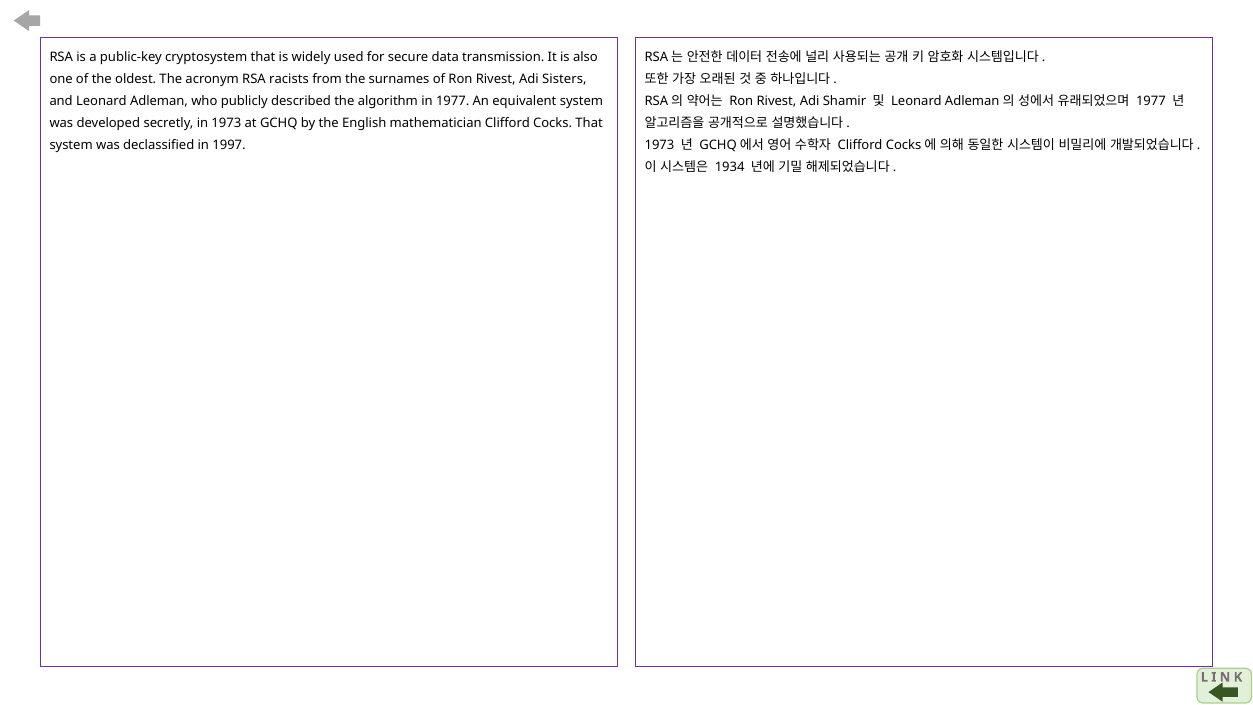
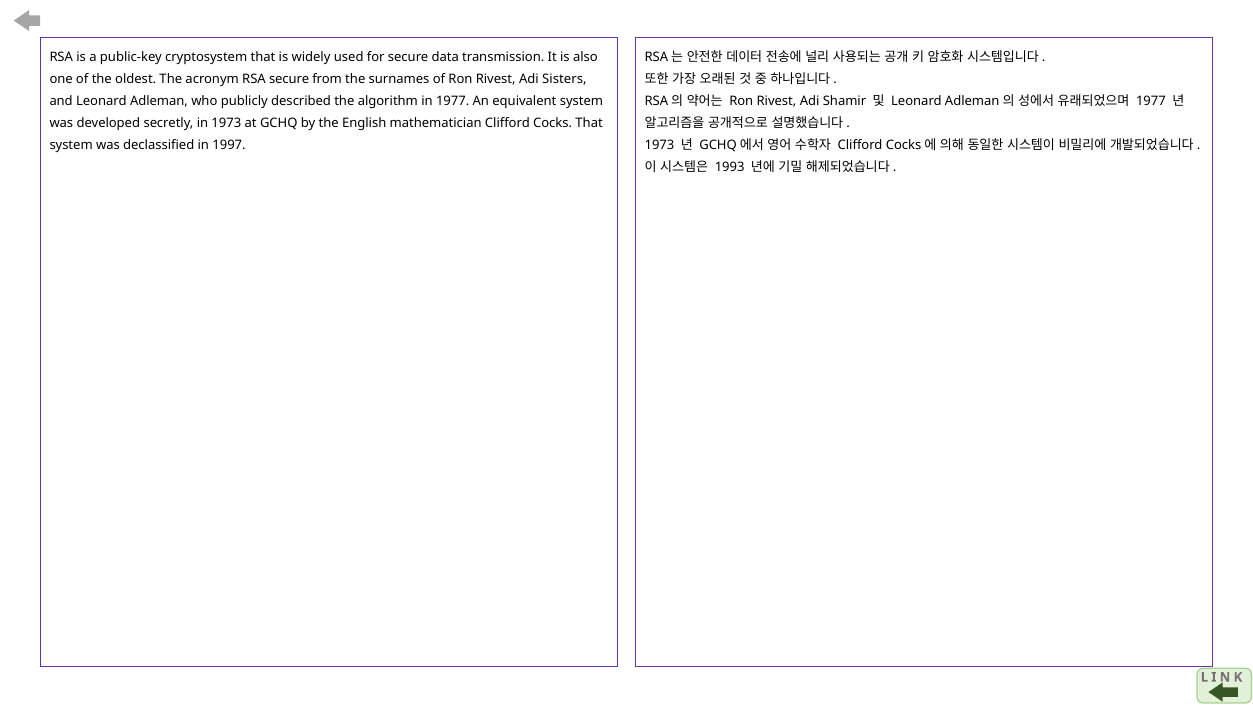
RSA racists: racists -> secure (289, 79)
1934: 1934 -> 1993 (730, 167)
